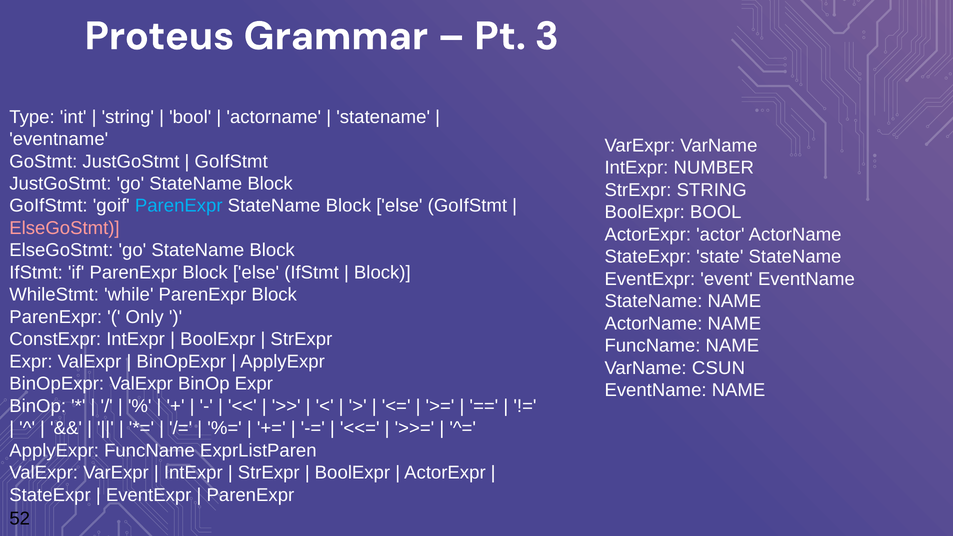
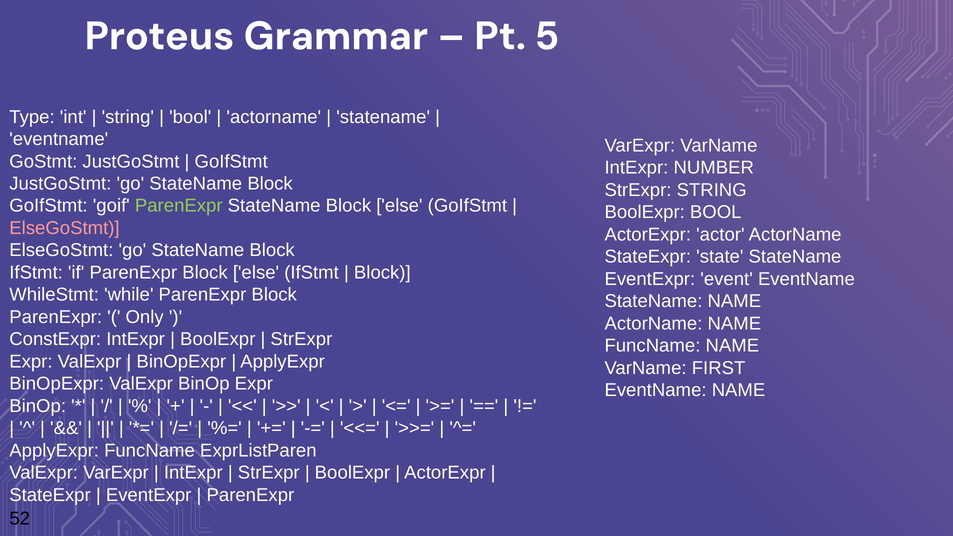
3: 3 -> 5 (547, 36)
ParenExpr colour: light blue -> light green (179, 206)
CSUN: CSUN -> FIRST (719, 368)
